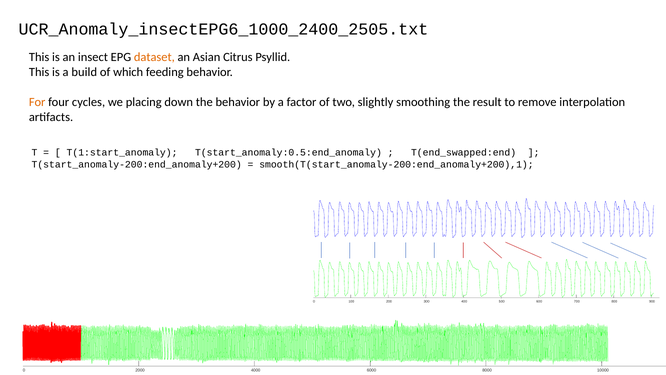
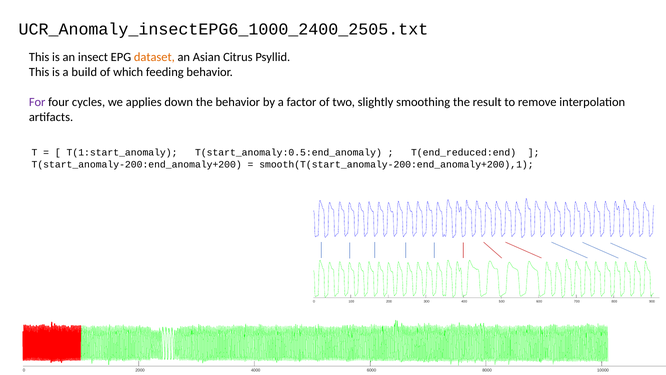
For colour: orange -> purple (37, 102)
placing: placing -> applies (144, 102)
T(end_swapped:end: T(end_swapped:end -> T(end_reduced:end (464, 152)
